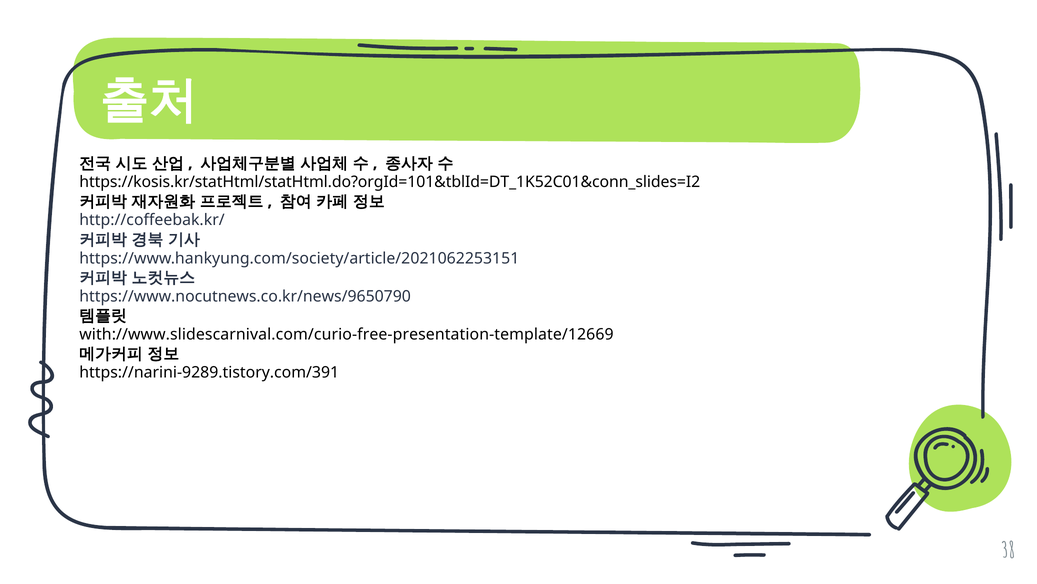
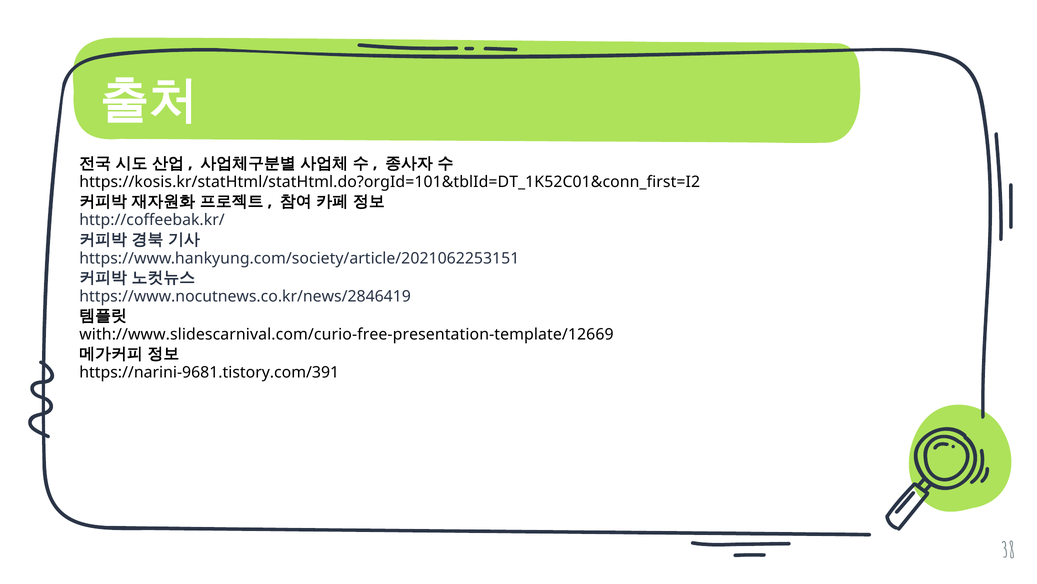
https://kosis.kr/statHtml/statHtml.do?orgId=101&tblId=DT_1K52C01&conn_slides=I2: https://kosis.kr/statHtml/statHtml.do?orgId=101&tblId=DT_1K52C01&conn_slides=I2 -> https://kosis.kr/statHtml/statHtml.do?orgId=101&tblId=DT_1K52C01&conn_first=I2 (390, 182)
https://www.nocutnews.co.kr/news/9650790: https://www.nocutnews.co.kr/news/9650790 -> https://www.nocutnews.co.kr/news/2846419 (245, 296)
https://narini-9289.tistory.com/391: https://narini-9289.tistory.com/391 -> https://narini-9681.tistory.com/391 (209, 372)
